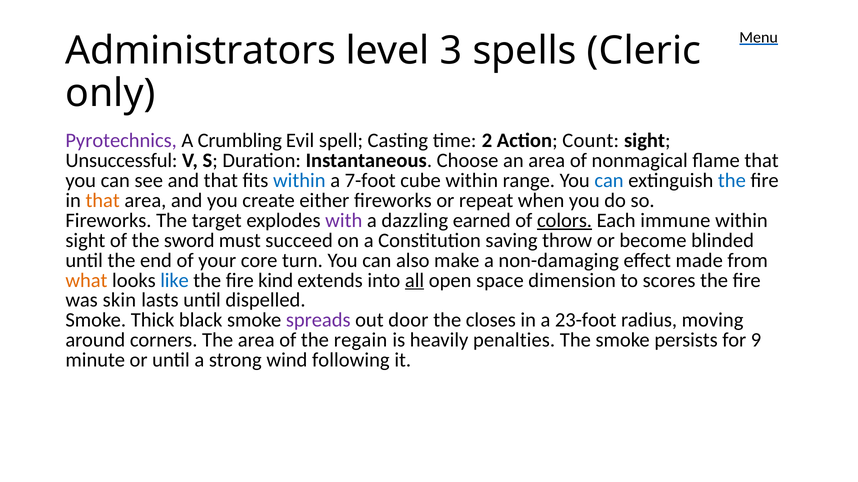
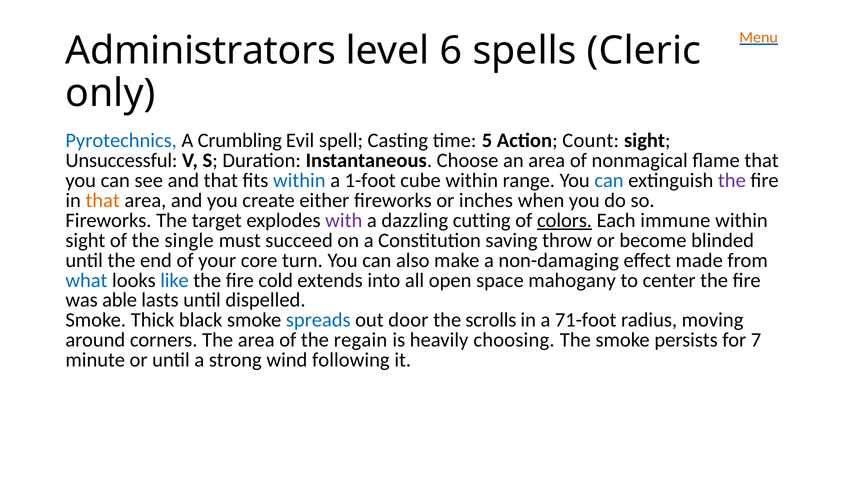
Menu colour: black -> orange (759, 37)
3: 3 -> 6 (451, 51)
Pyrotechnics colour: purple -> blue (121, 141)
2: 2 -> 5 (487, 141)
7-foot: 7-foot -> 1-foot (370, 181)
the colour: blue -> purple (732, 181)
repeat: repeat -> inches (486, 201)
earned: earned -> cutting (482, 221)
sword: sword -> single (189, 241)
what colour: orange -> blue (86, 281)
kind: kind -> cold (276, 281)
all underline: present -> none (415, 281)
dimension: dimension -> mahogany (572, 281)
scores: scores -> center (669, 281)
skin: skin -> able (120, 301)
spreads colour: purple -> blue (318, 321)
closes: closes -> scrolls (491, 321)
23-foot: 23-foot -> 71-foot (586, 321)
penalties: penalties -> choosing (514, 341)
9: 9 -> 7 (756, 341)
